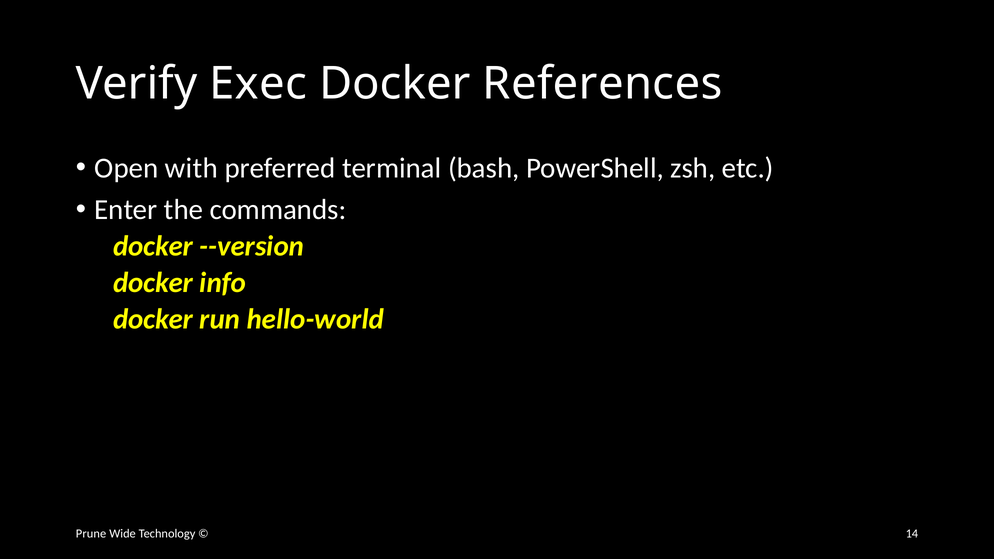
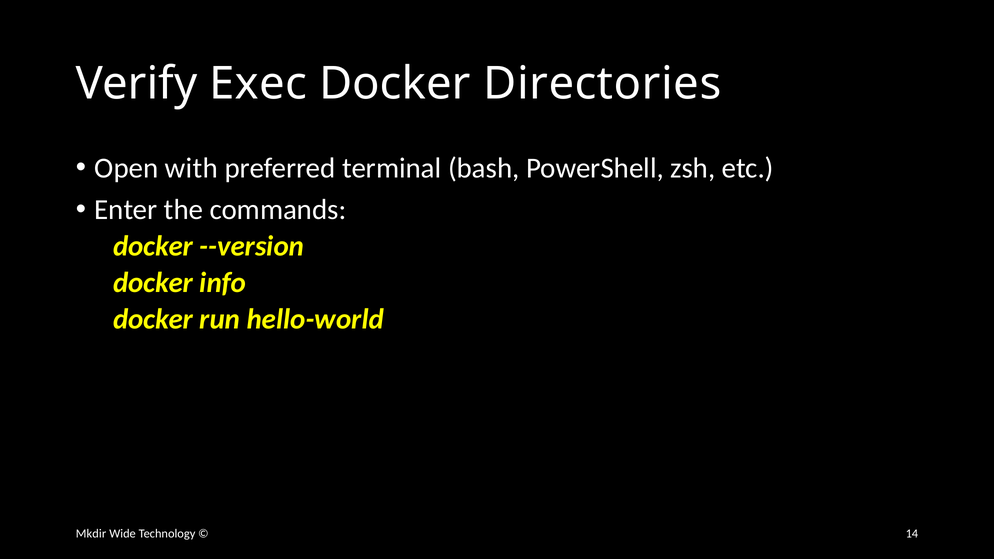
References: References -> Directories (602, 83)
Prune: Prune -> Mkdir (91, 534)
